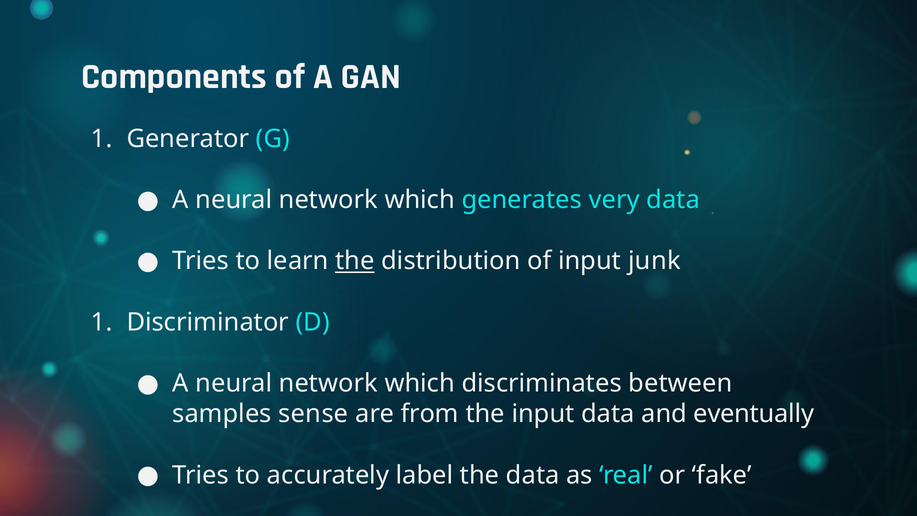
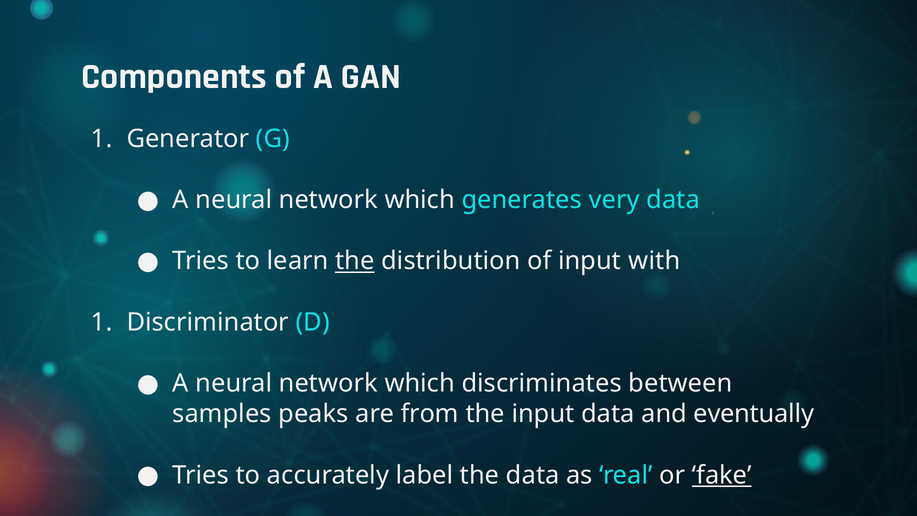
junk: junk -> with (654, 261)
sense: sense -> peaks (313, 414)
fake underline: none -> present (722, 475)
